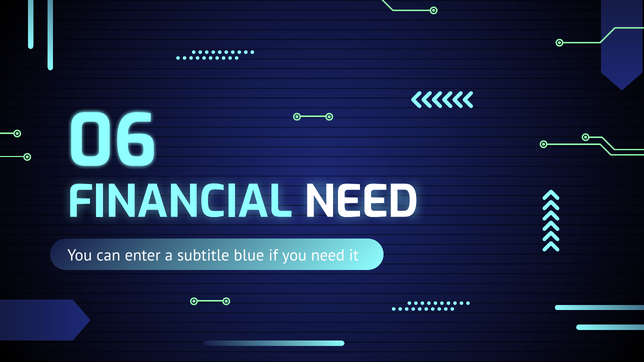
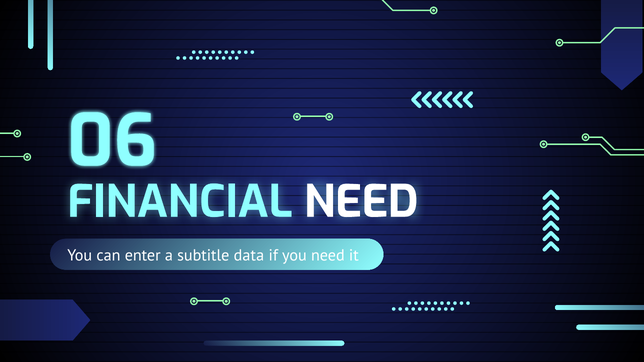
blue: blue -> data (249, 256)
